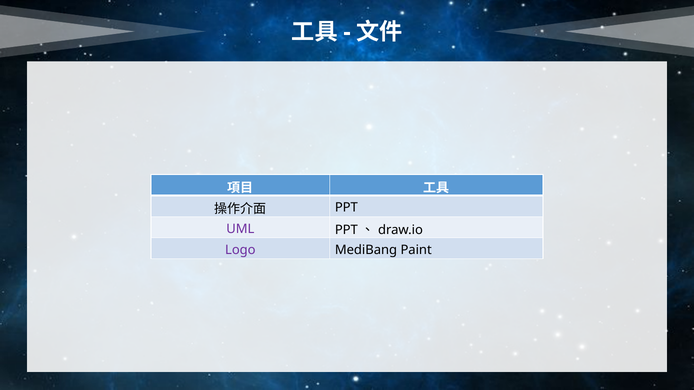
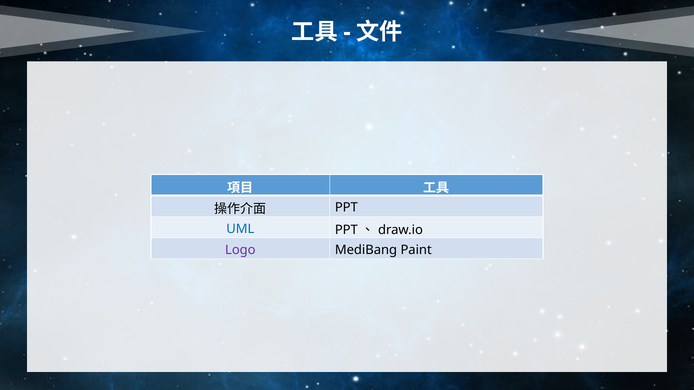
UML colour: purple -> blue (240, 229)
